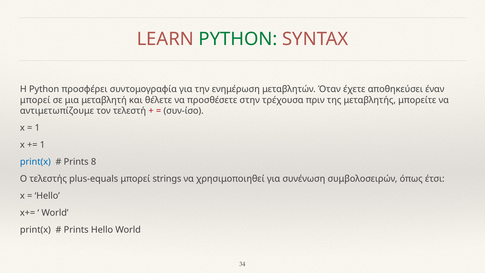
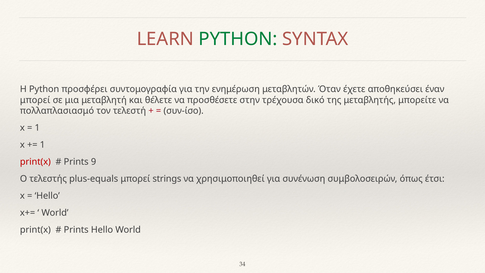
πριν: πριν -> δικό (315, 100)
αντιμετωπίζουμε: αντιμετωπίζουμε -> πολλαπλασιασμό (57, 111)
print(x colour: blue -> red (35, 162)
8: 8 -> 9 (94, 162)
